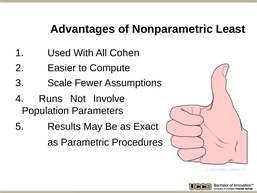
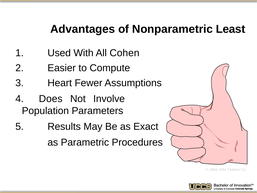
Scale: Scale -> Heart (60, 83)
Runs: Runs -> Does (51, 99)
